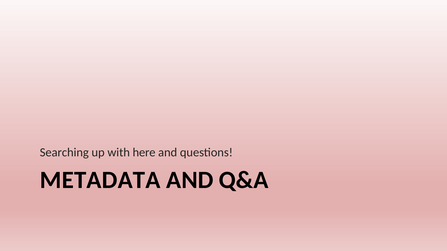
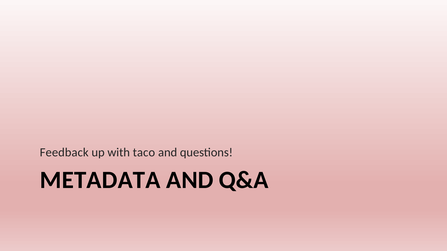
Searching: Searching -> Feedback (64, 153)
here: here -> taco (144, 153)
